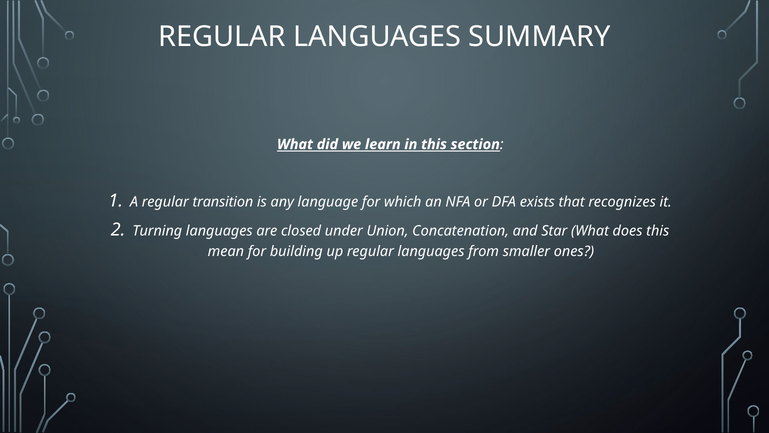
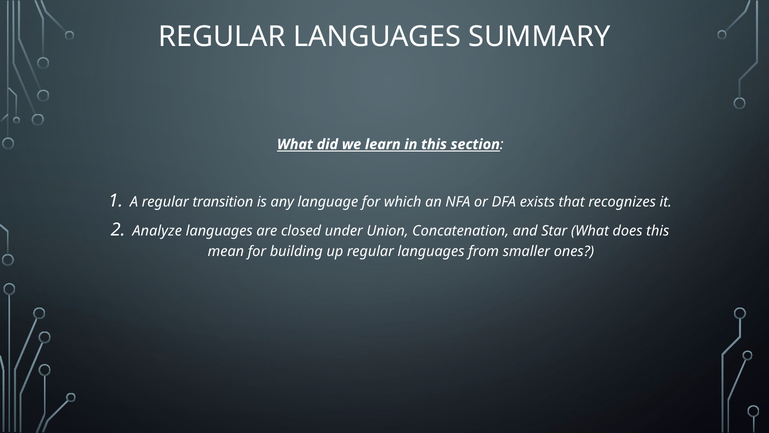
Turning: Turning -> Analyze (157, 231)
